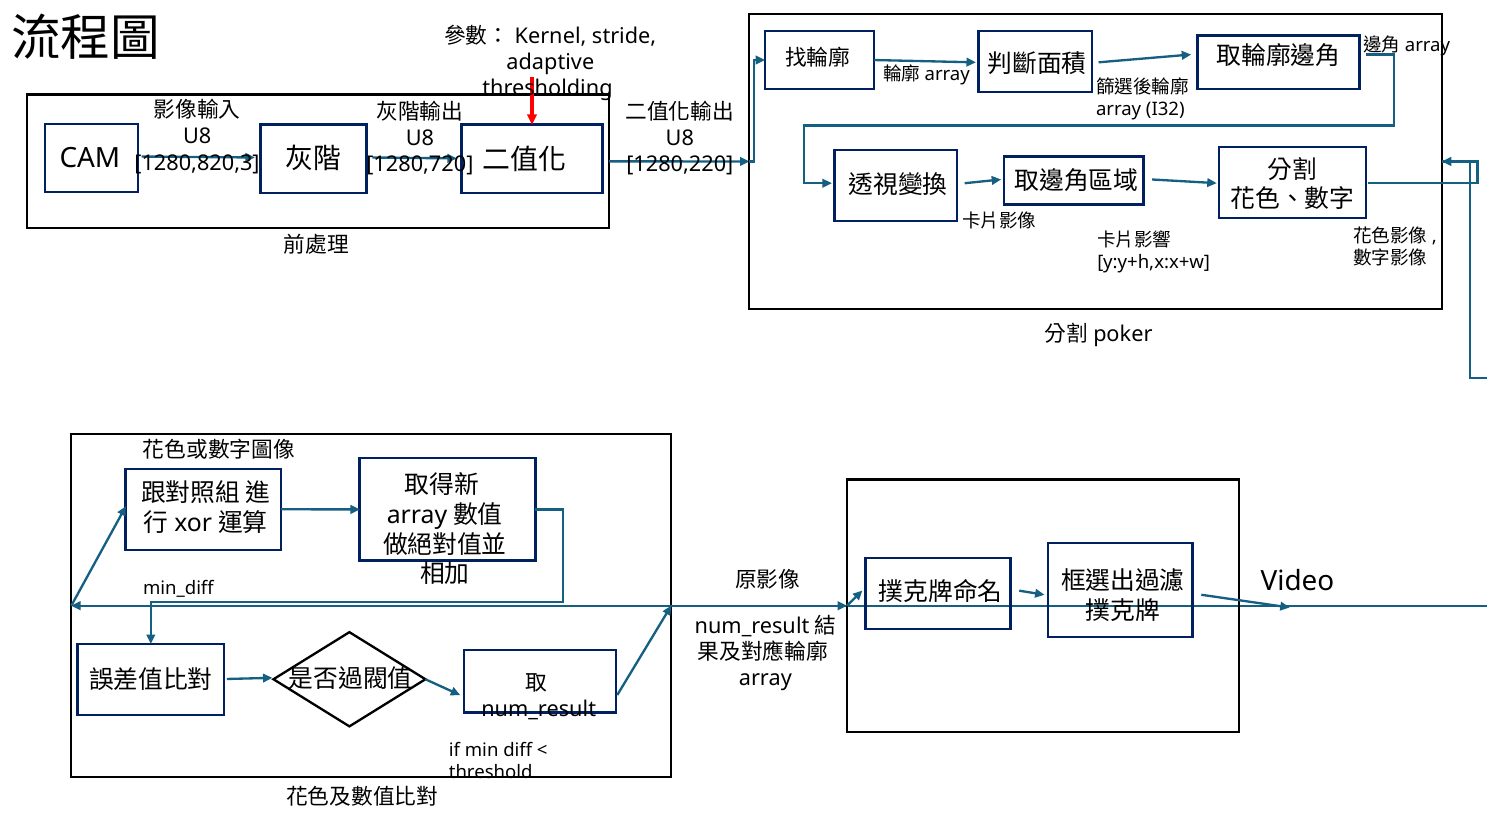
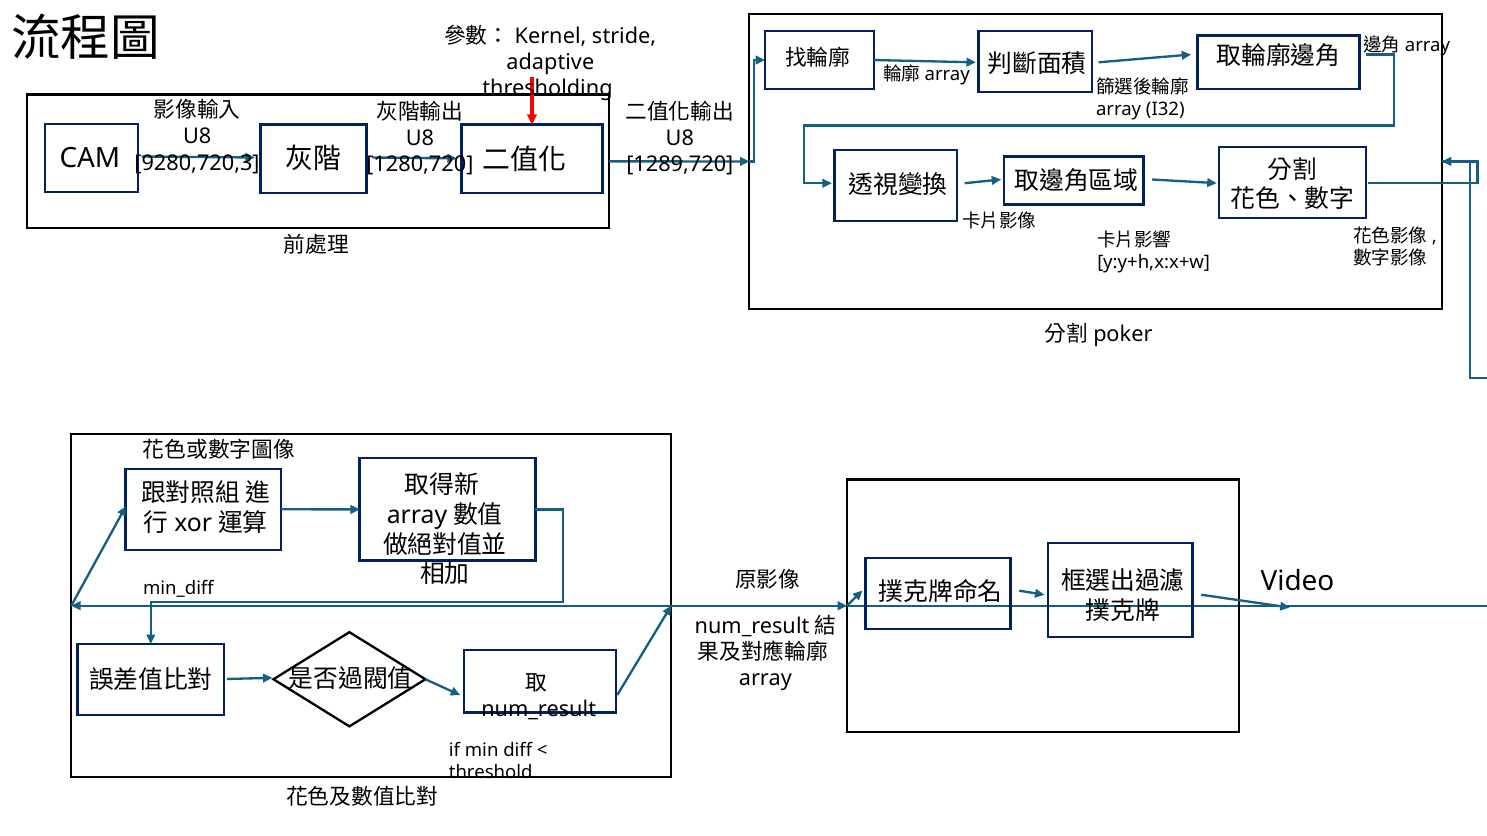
1280,820,3: 1280,820,3 -> 9280,720,3 (197, 163)
1280,220: 1280,220 -> 1289,720 (680, 165)
